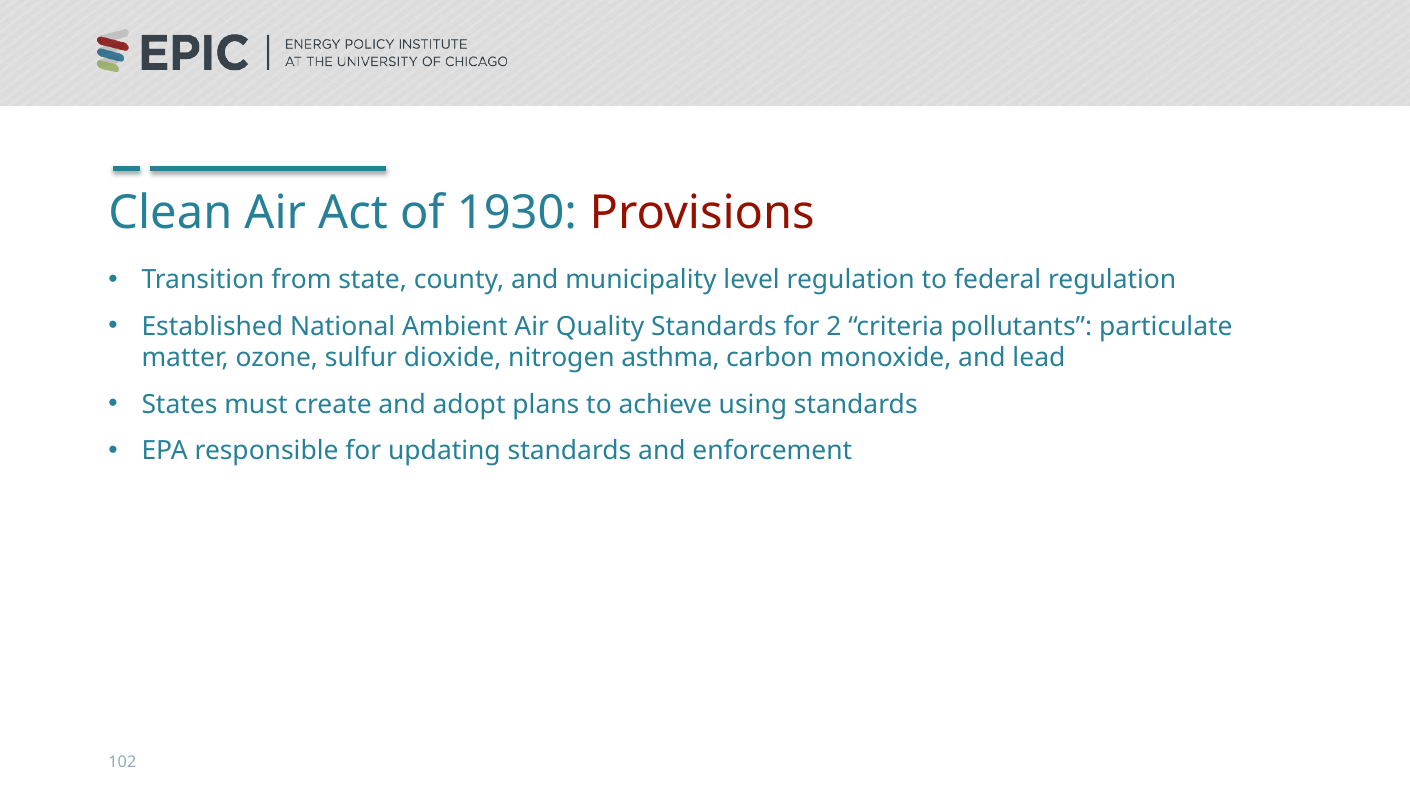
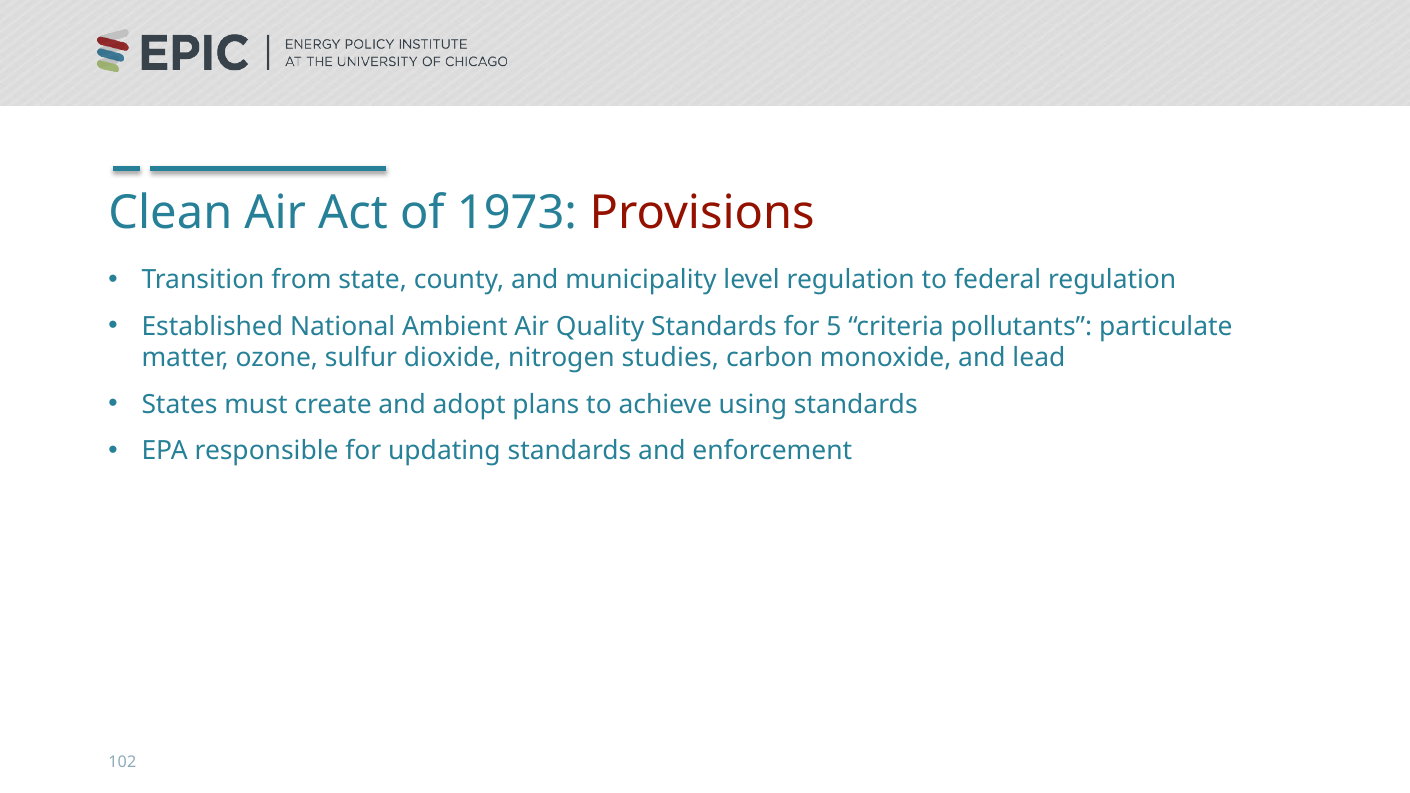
1930: 1930 -> 1973 (517, 213)
2: 2 -> 5 (834, 326)
asthma: asthma -> studies (670, 358)
